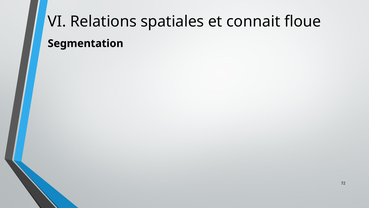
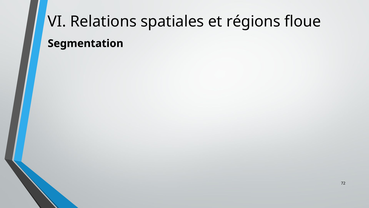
connait: connait -> régions (253, 21)
